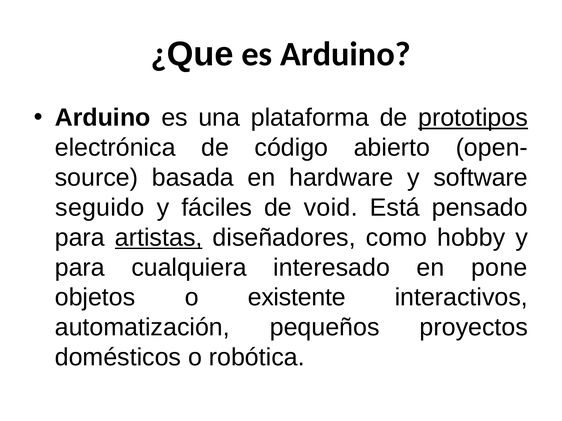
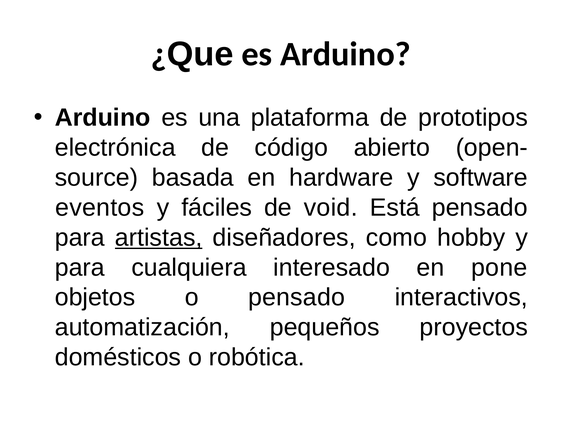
prototipos underline: present -> none (473, 118)
seguido: seguido -> eventos (100, 208)
o existente: existente -> pensado (297, 298)
